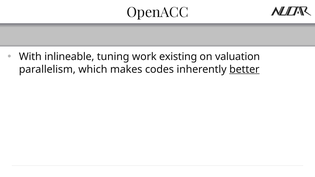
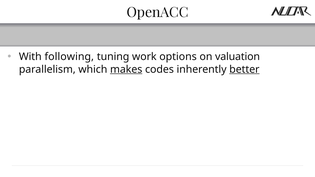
inlineable: inlineable -> following (69, 57)
existing: existing -> options (178, 57)
makes underline: none -> present (126, 69)
